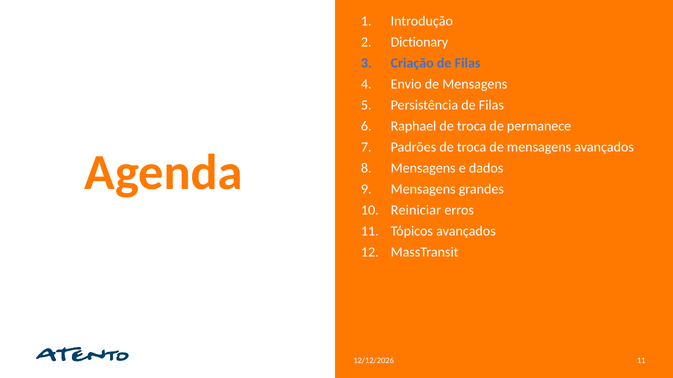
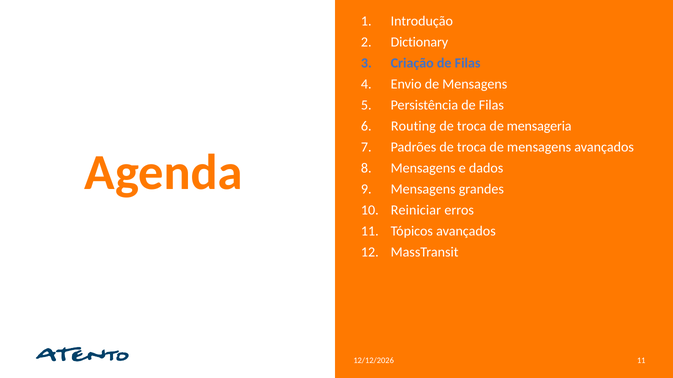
Raphael: Raphael -> Routing (413, 126)
permanece: permanece -> mensageria (539, 126)
